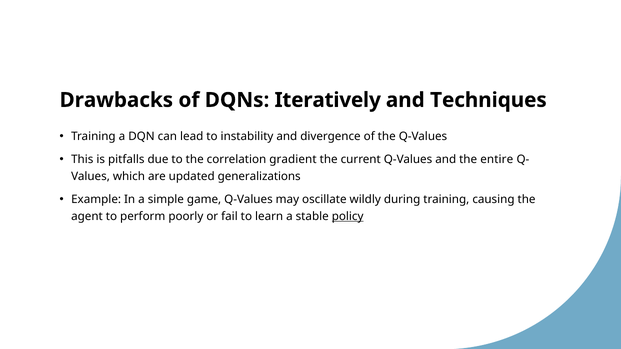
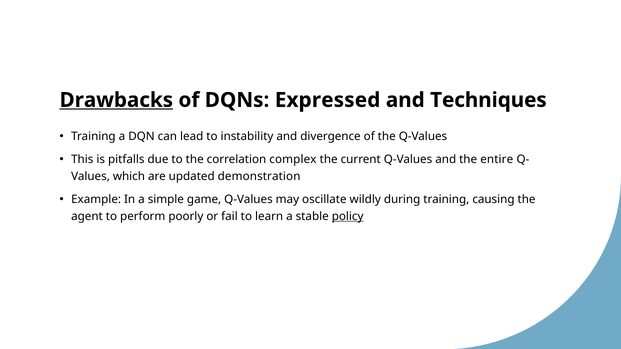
Drawbacks underline: none -> present (116, 100)
Iteratively: Iteratively -> Expressed (328, 100)
gradient: gradient -> complex (293, 160)
generalizations: generalizations -> demonstration (259, 177)
